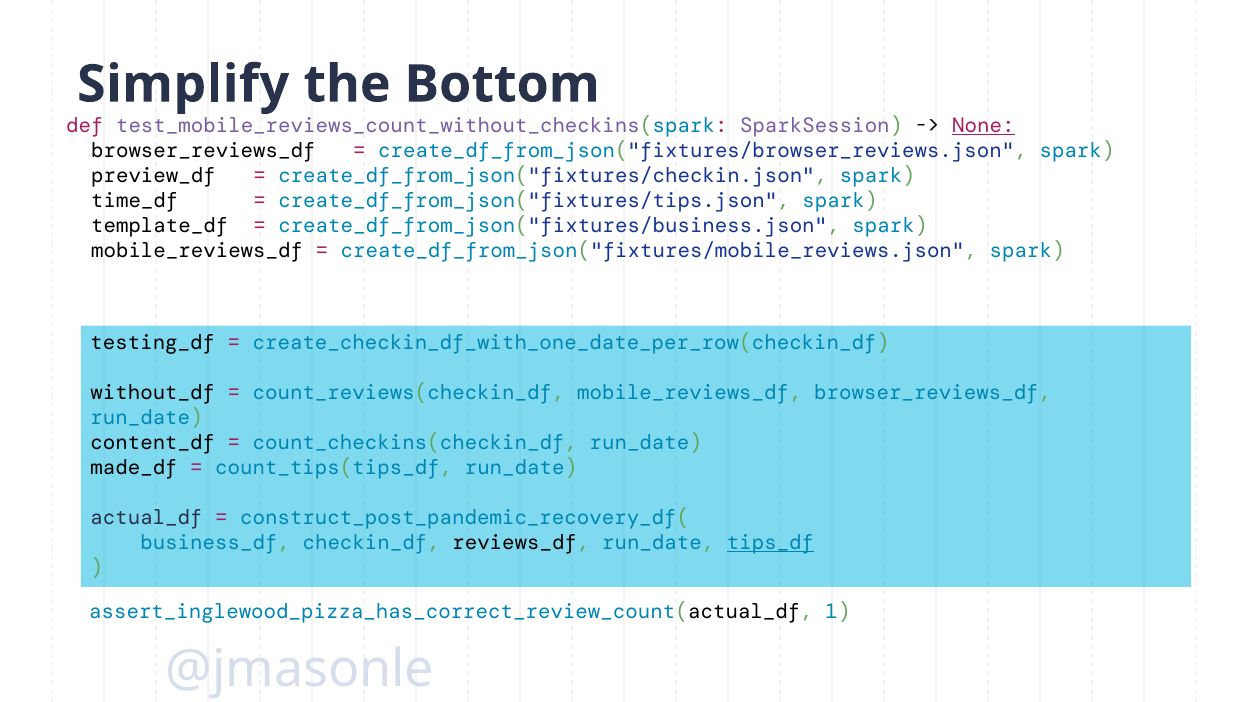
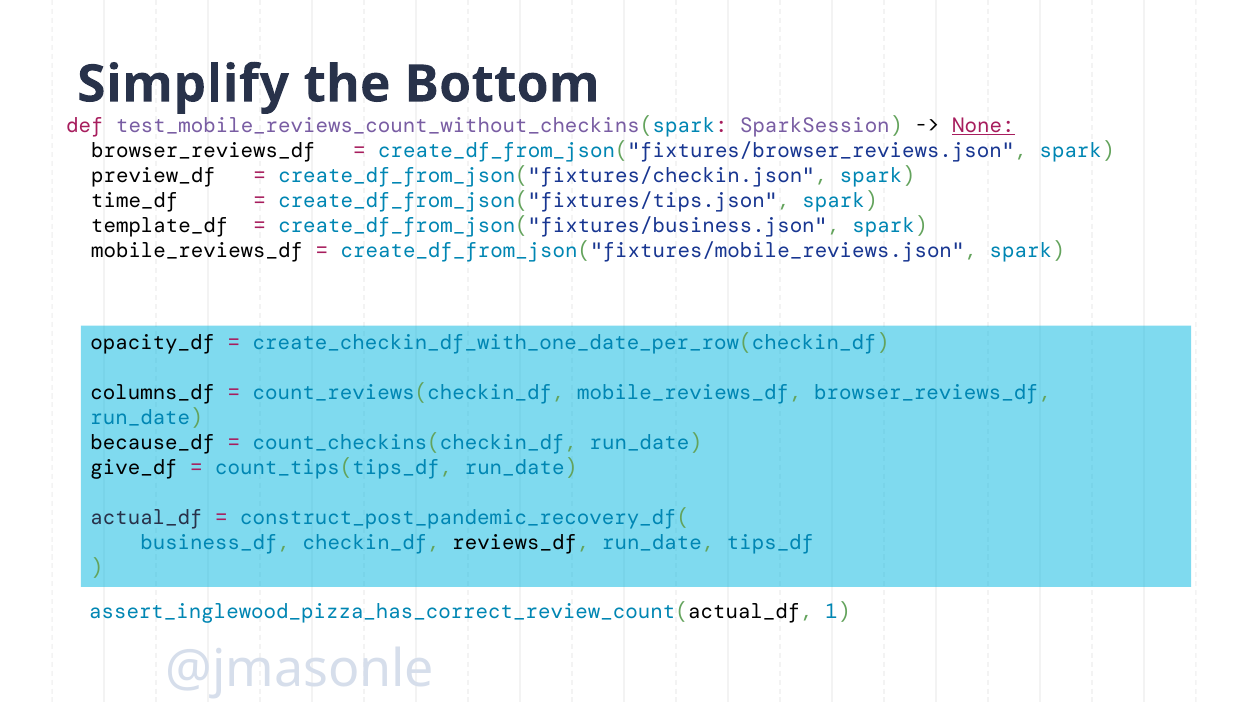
testing_df: testing_df -> opacity_df (153, 343)
without_df: without_df -> columns_df (153, 393)
content_df: content_df -> because_df (153, 443)
made_df: made_df -> give_df (134, 468)
tips_df underline: present -> none (771, 543)
